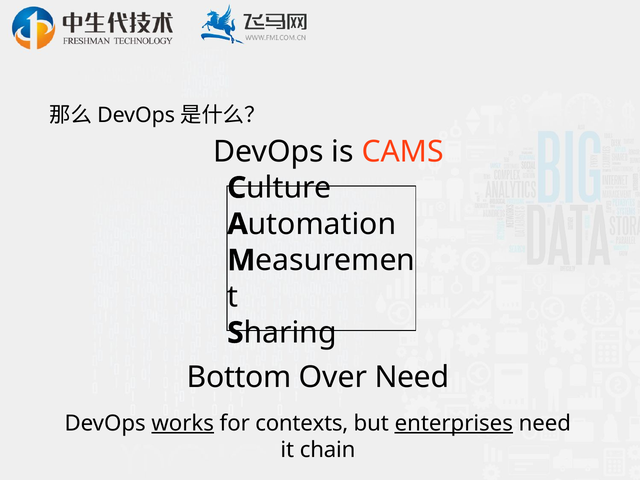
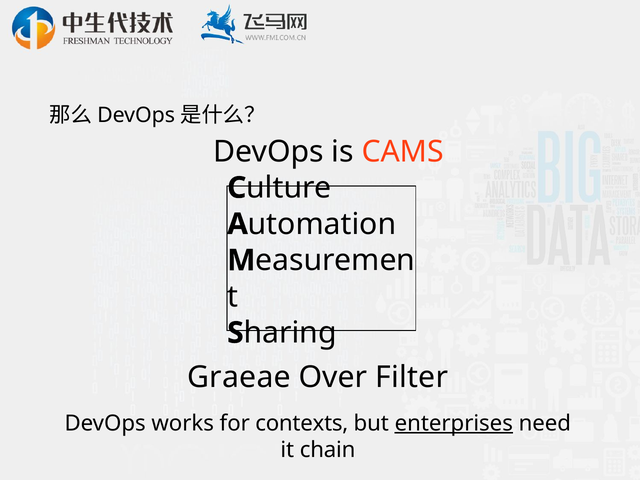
Bottom: Bottom -> Graeae (239, 377)
Over Need: Need -> Filter (412, 377)
works underline: present -> none (183, 423)
